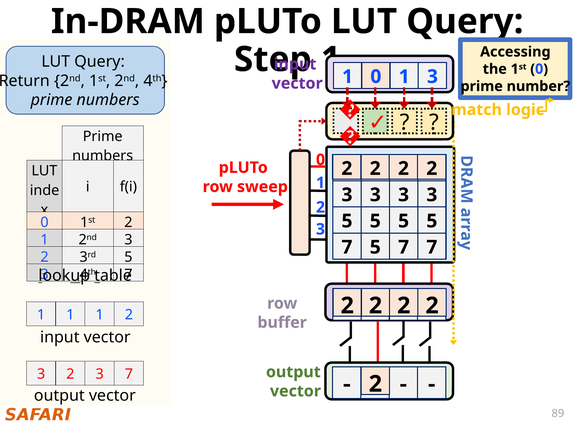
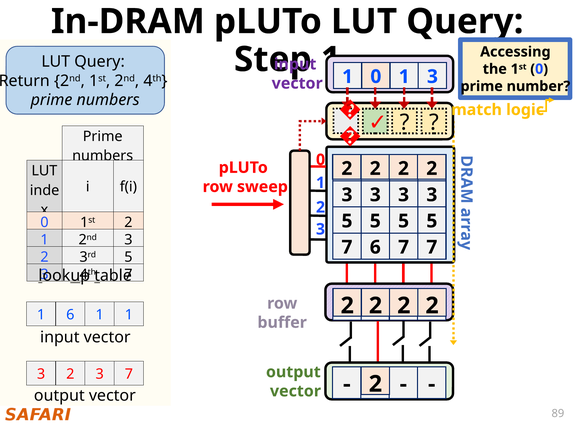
7 5: 5 -> 6 (375, 247)
1: 1 -> 6 (70, 315)
2: 2 -> 1 (129, 315)
